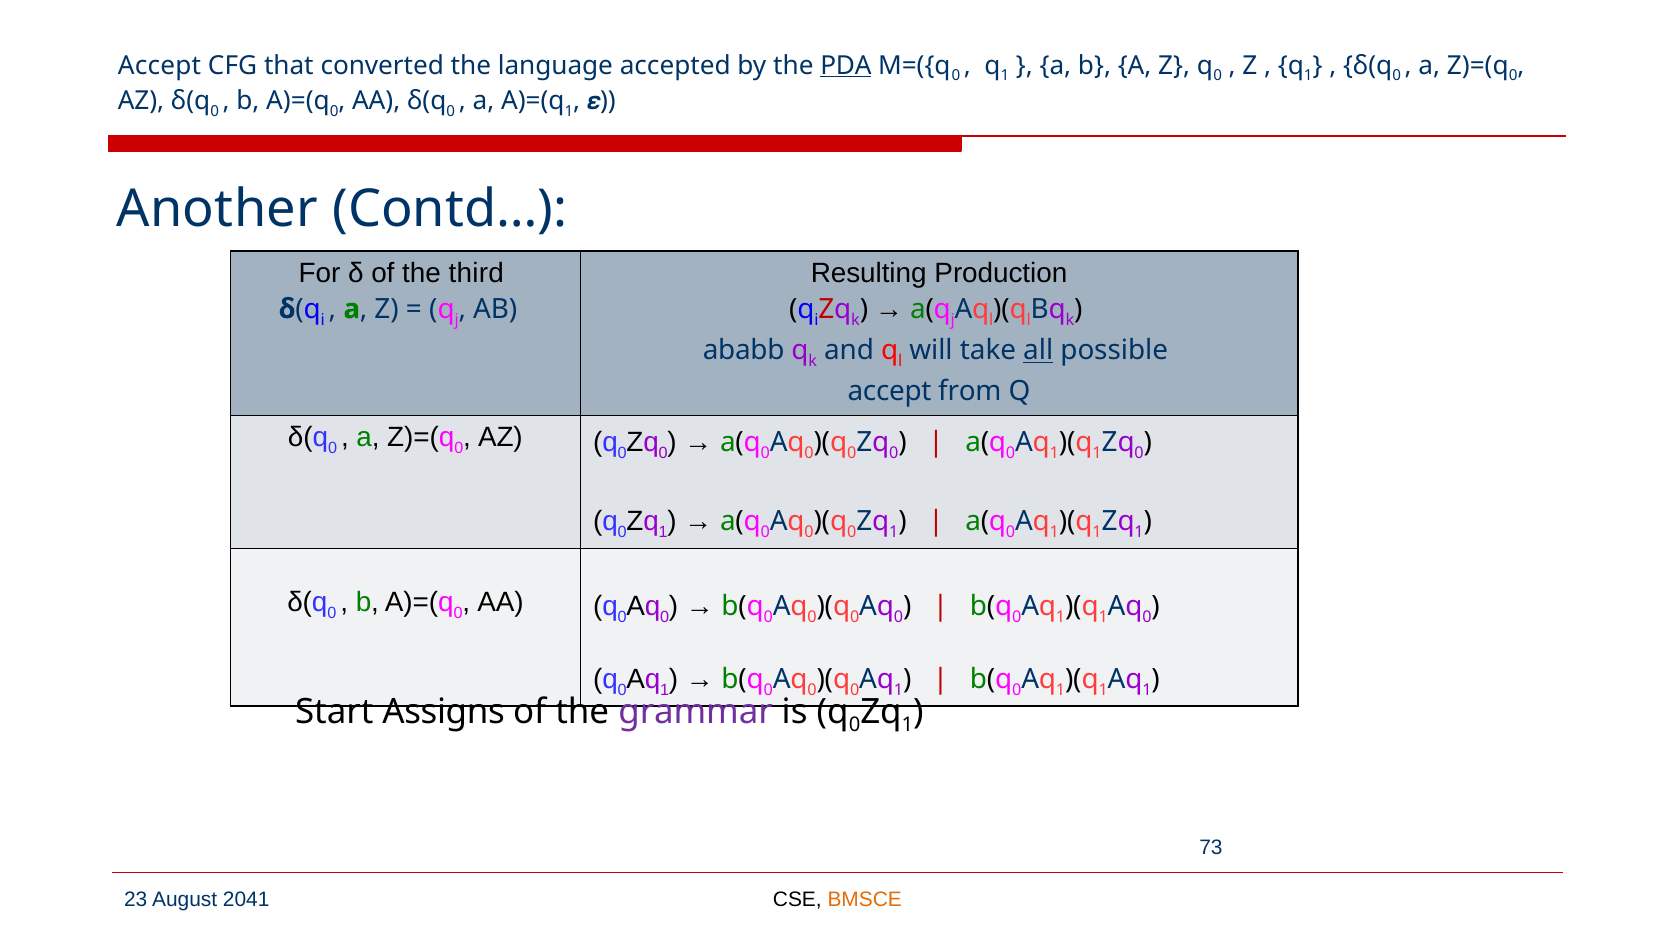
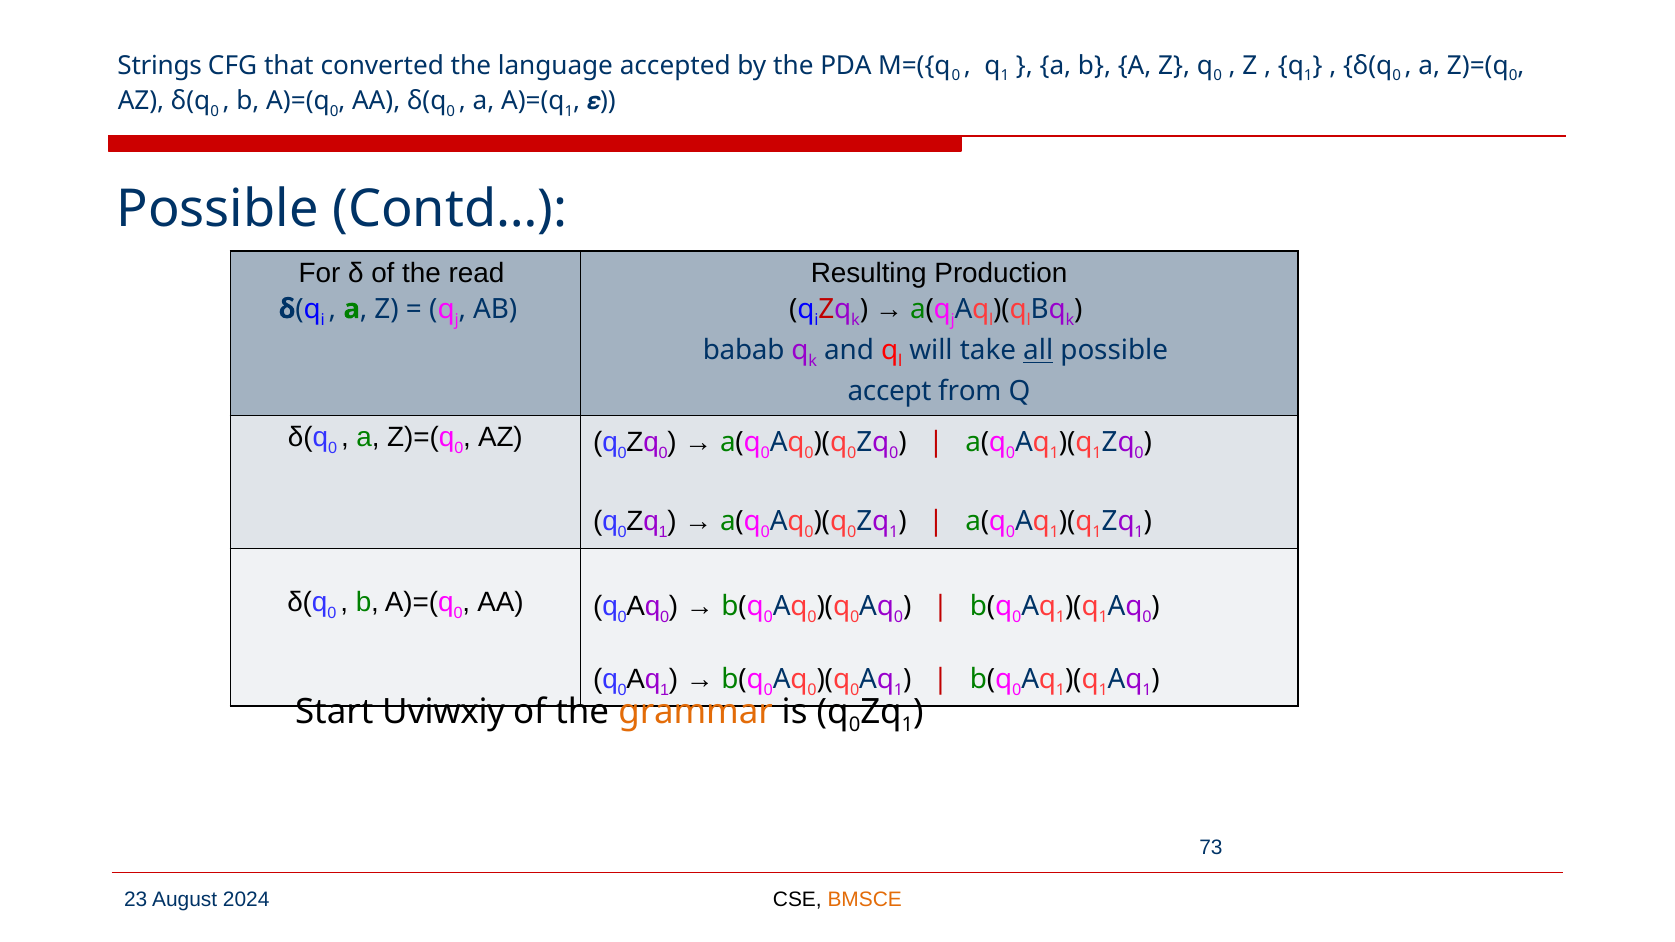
Accept: Accept -> Strings (160, 65)
PDA underline: present -> none (846, 65)
Another: Another -> Possible (218, 209)
third: third -> read (476, 273)
ababb: ababb -> babab (744, 350)
Assigns: Assigns -> Uviwxiy (444, 712)
grammar colour: purple -> orange (696, 712)
2041: 2041 -> 2024 (246, 900)
